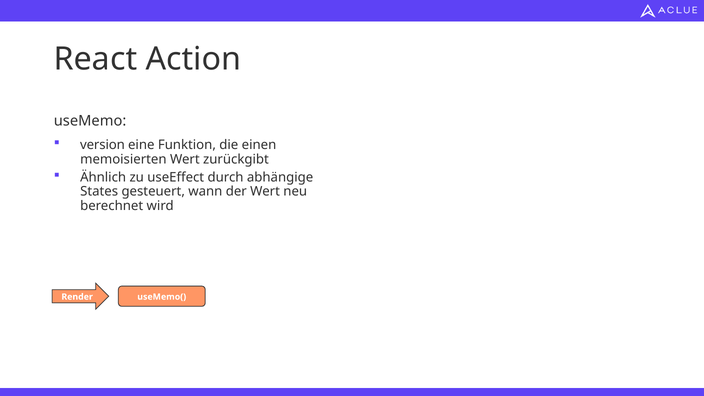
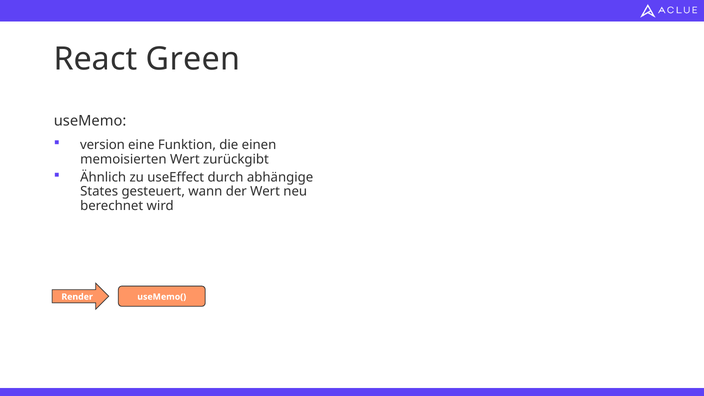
Action: Action -> Green (193, 59)
